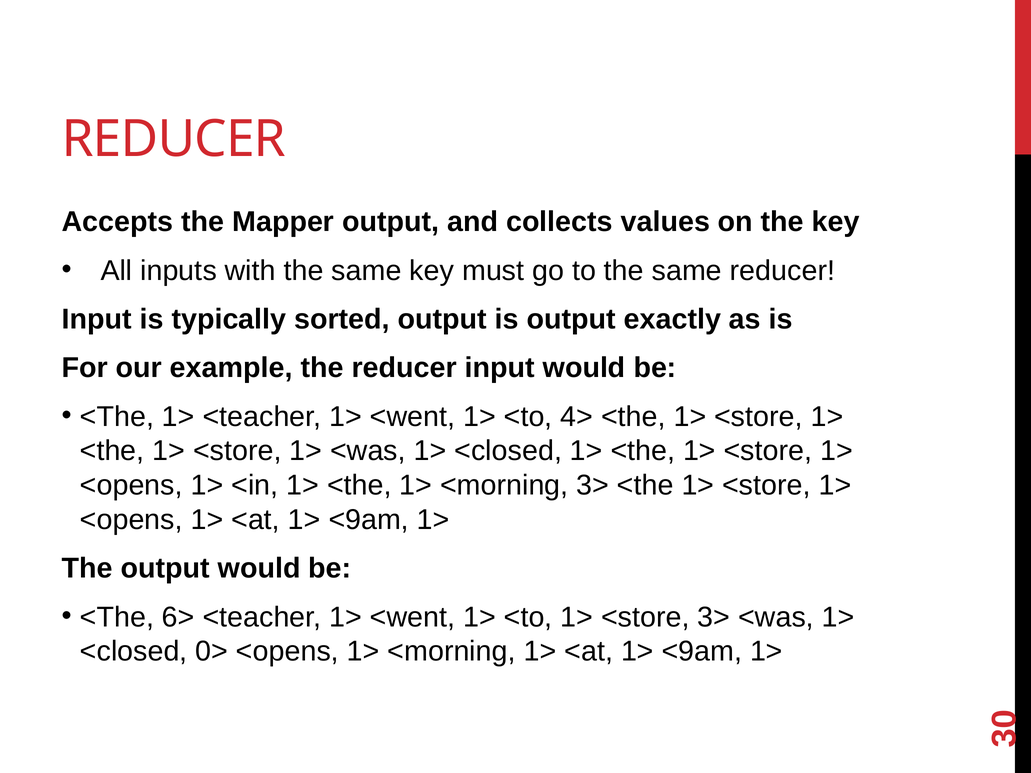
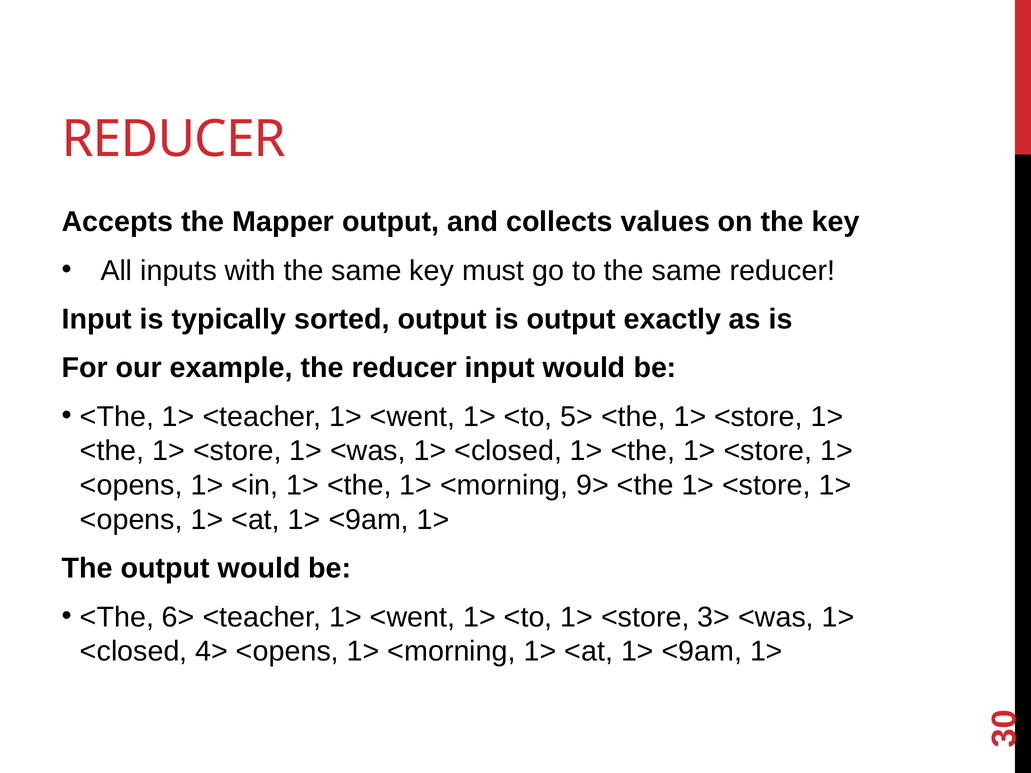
4>: 4> -> 5> (577, 417)
<morning 3>: 3> -> 9> (593, 486)
0>: 0> -> 4> (212, 652)
